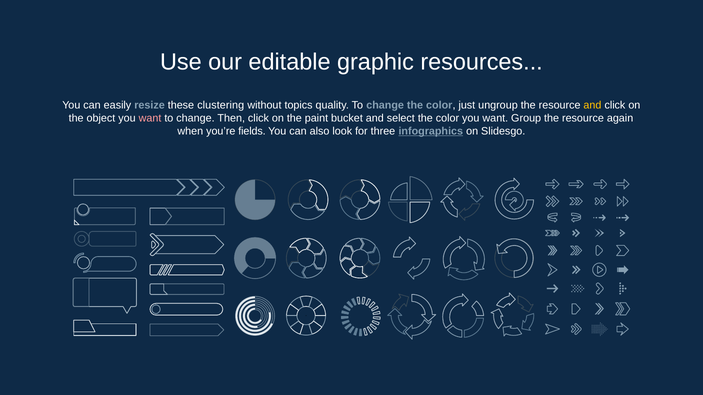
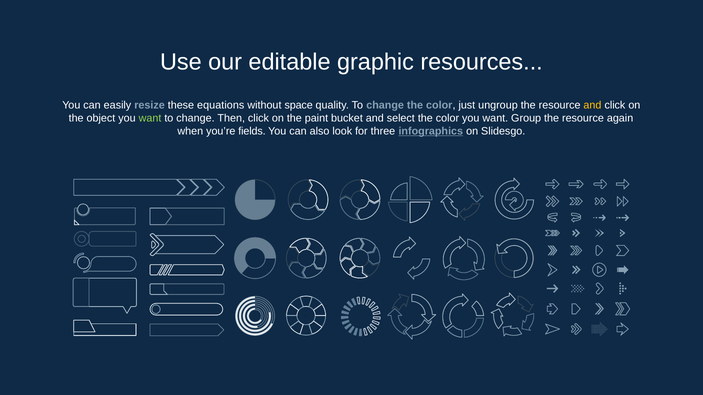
clustering: clustering -> equations (221, 106)
topics: topics -> space (299, 106)
want colour: pink -> light green (150, 118)
